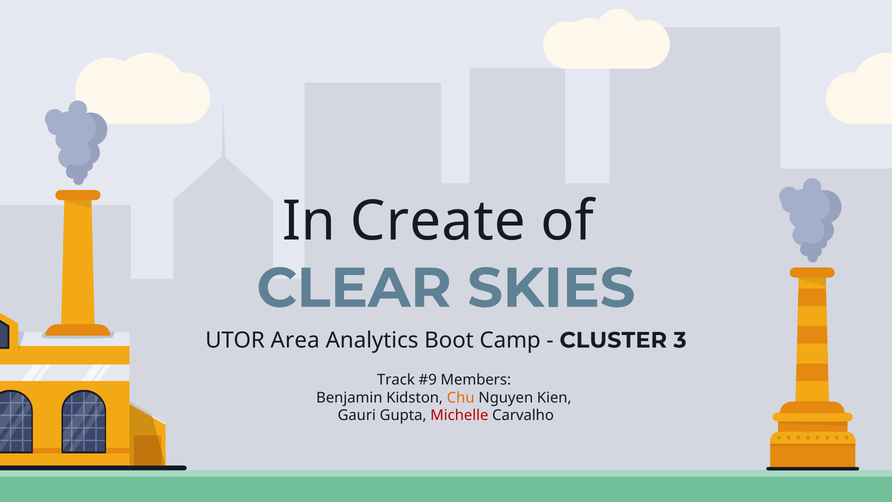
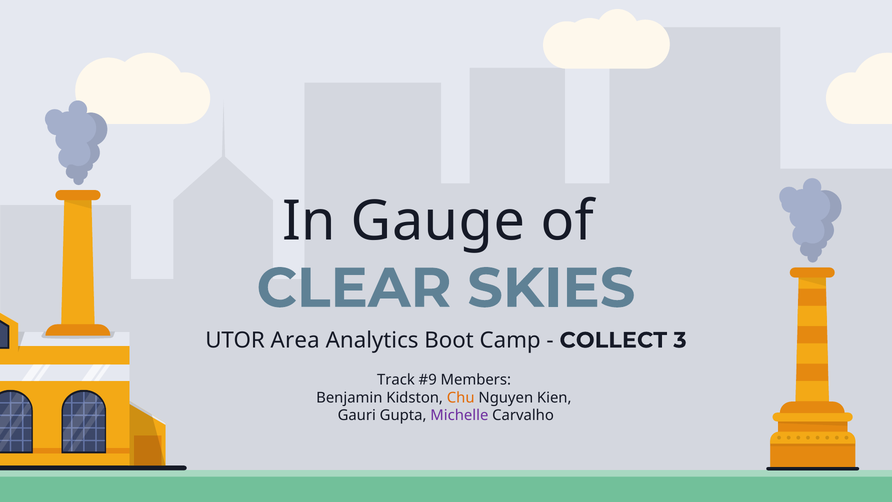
Create: Create -> Gauge (438, 221)
CLUSTER: CLUSTER -> COLLECT (613, 340)
Michelle colour: red -> purple (459, 415)
